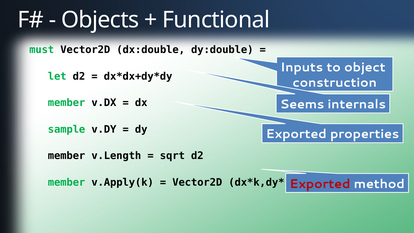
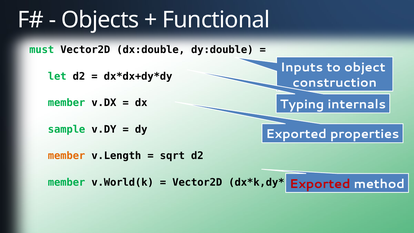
Seems: Seems -> Typing (302, 104)
member colour: black -> orange (67, 156)
v.Apply(k: v.Apply(k -> v.World(k (123, 182)
